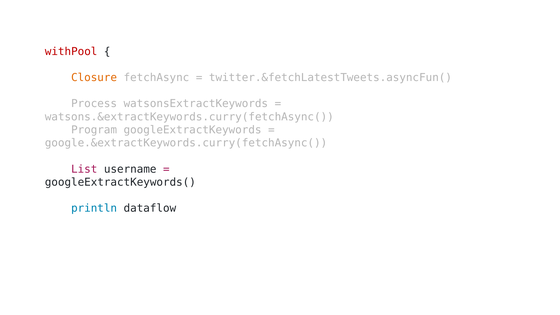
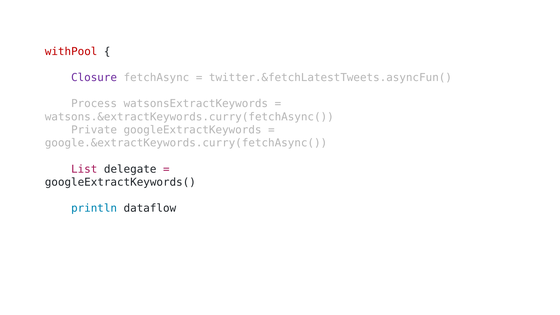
Closure colour: orange -> purple (94, 78)
Program: Program -> Private (94, 130)
username: username -> delegate (130, 169)
